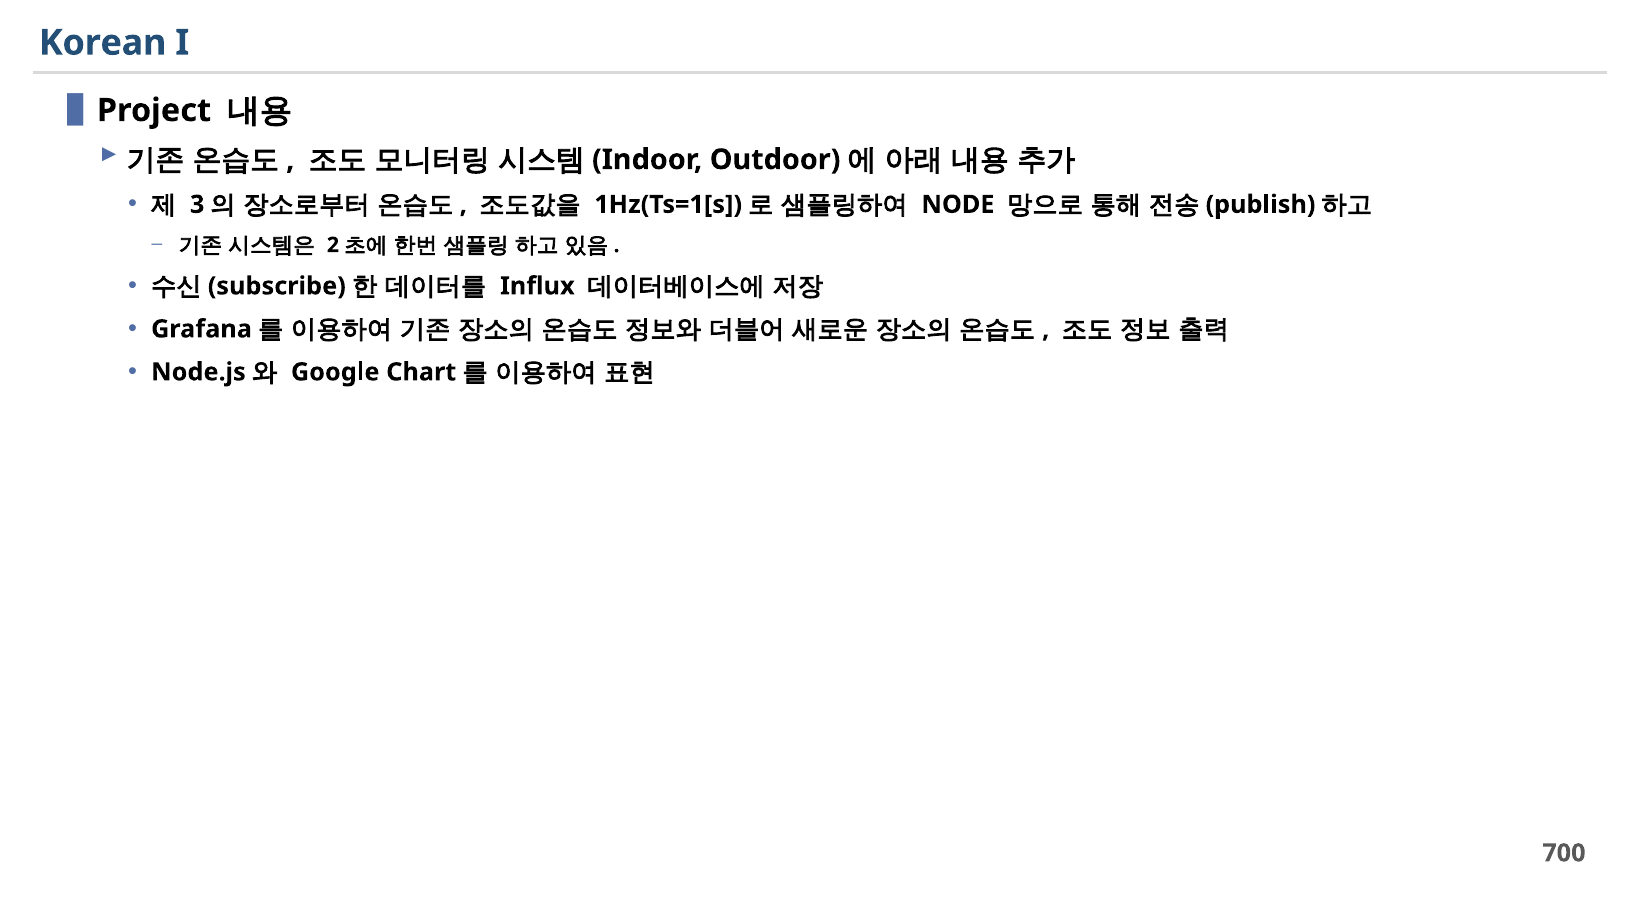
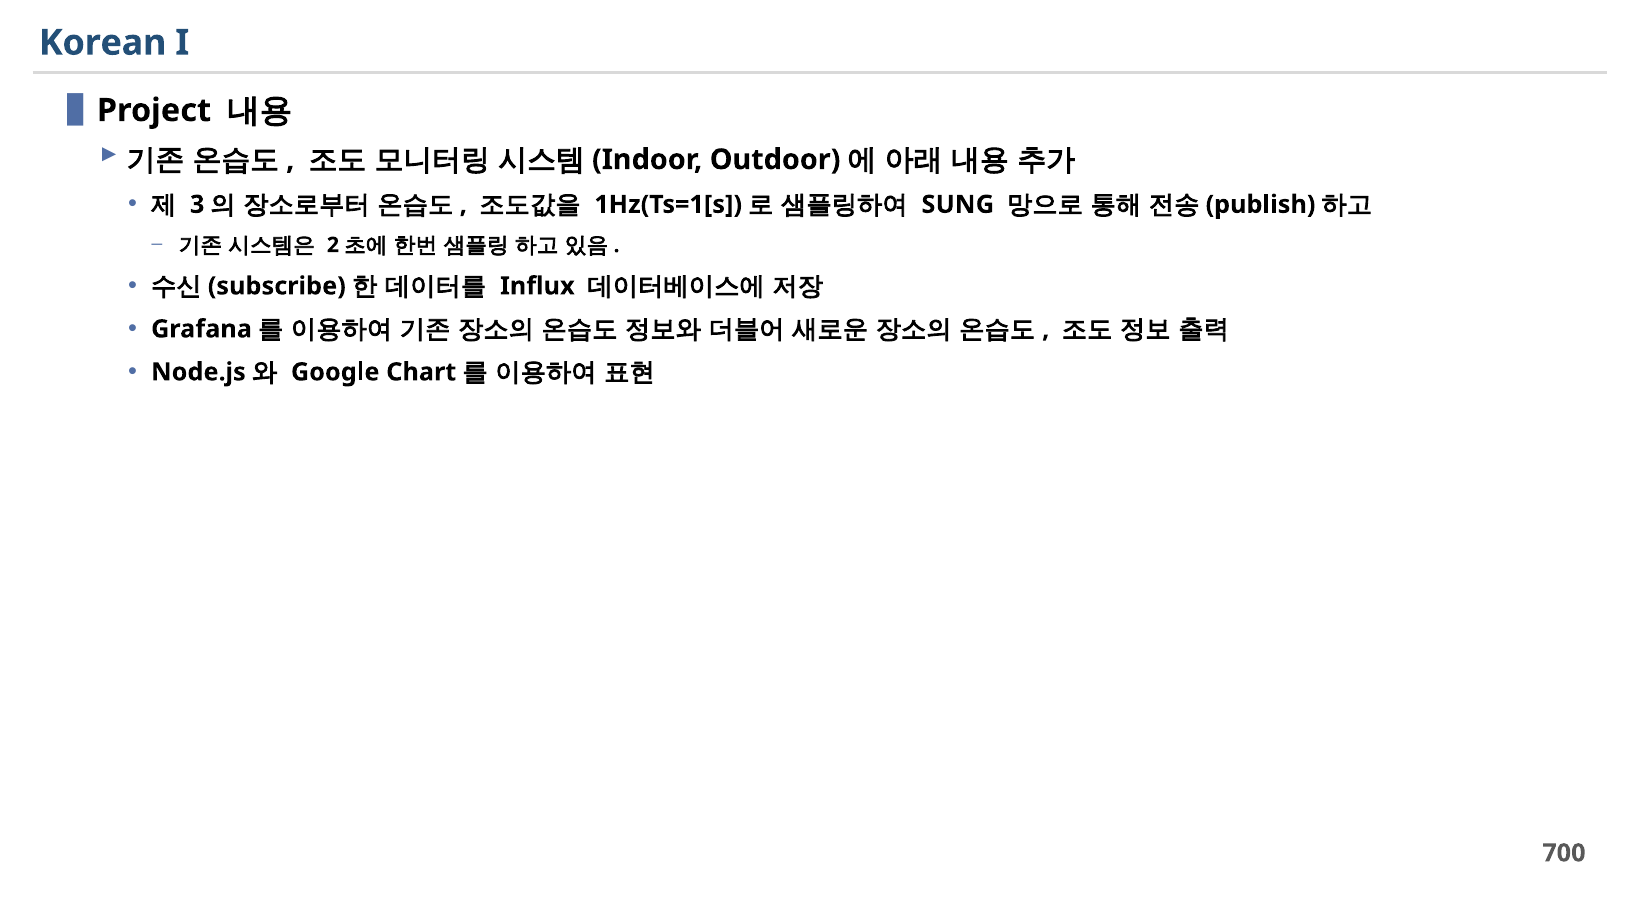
NODE: NODE -> SUNG (958, 205)
